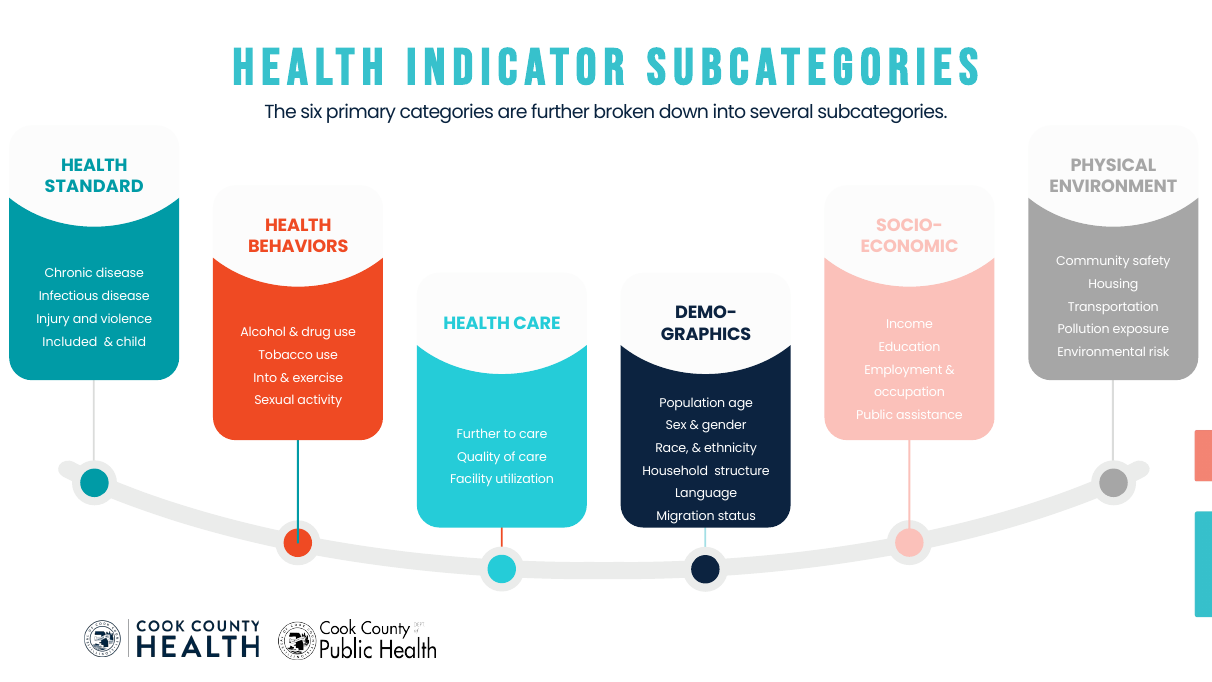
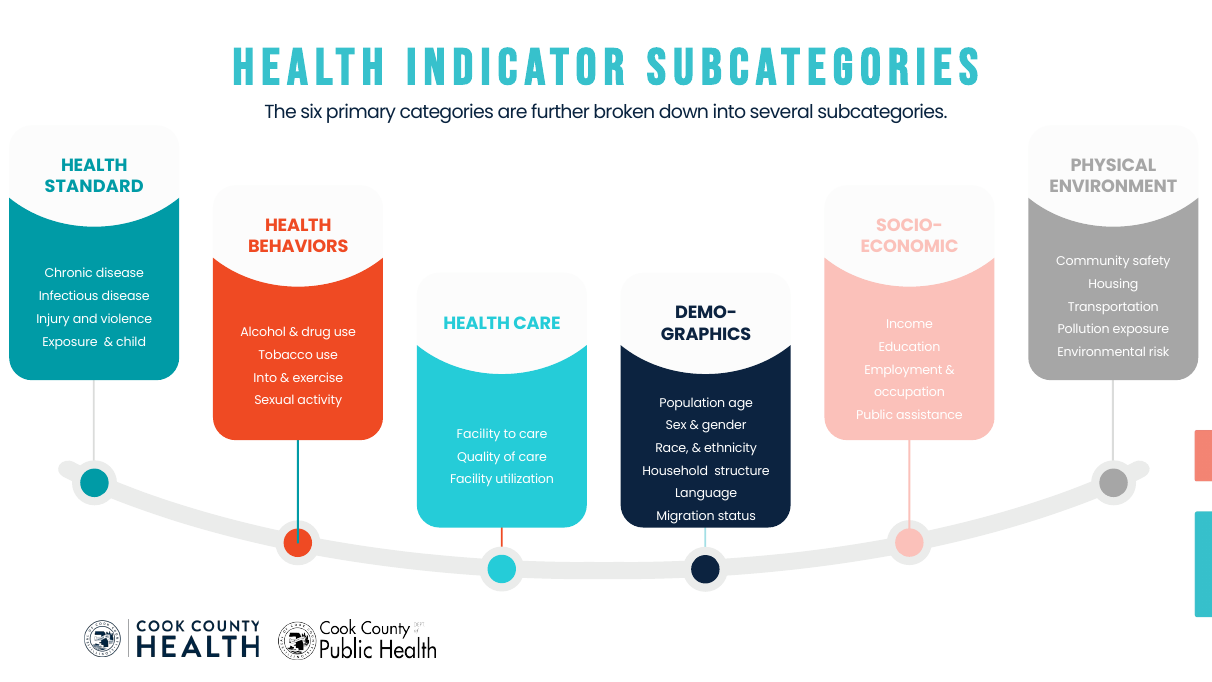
Included: Included -> Exposure (70, 342)
Further: Further -> Facility (479, 434)
